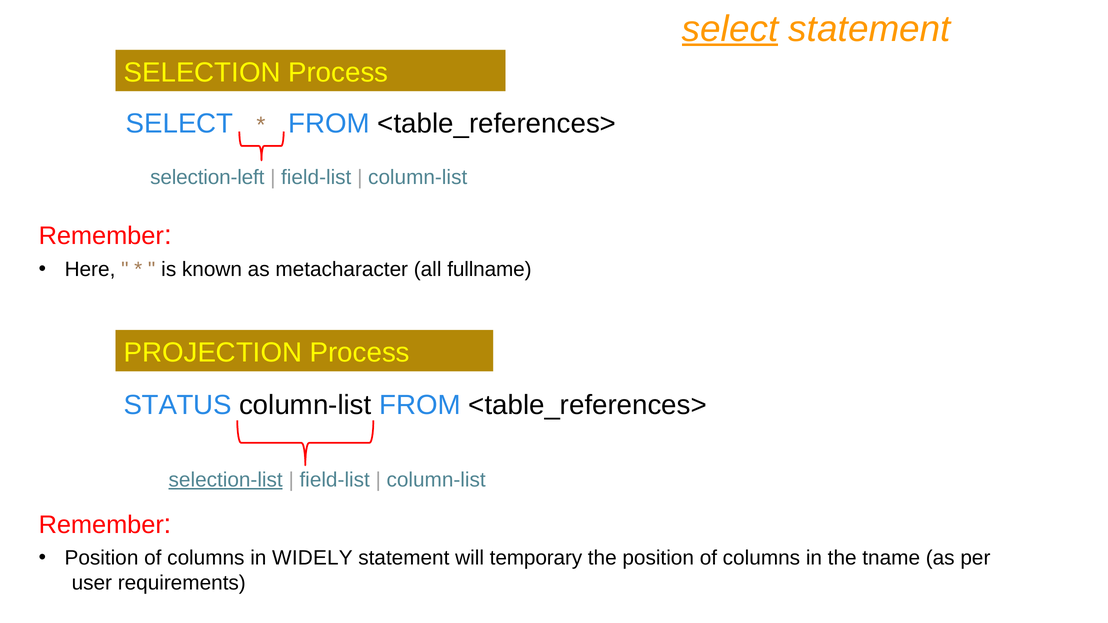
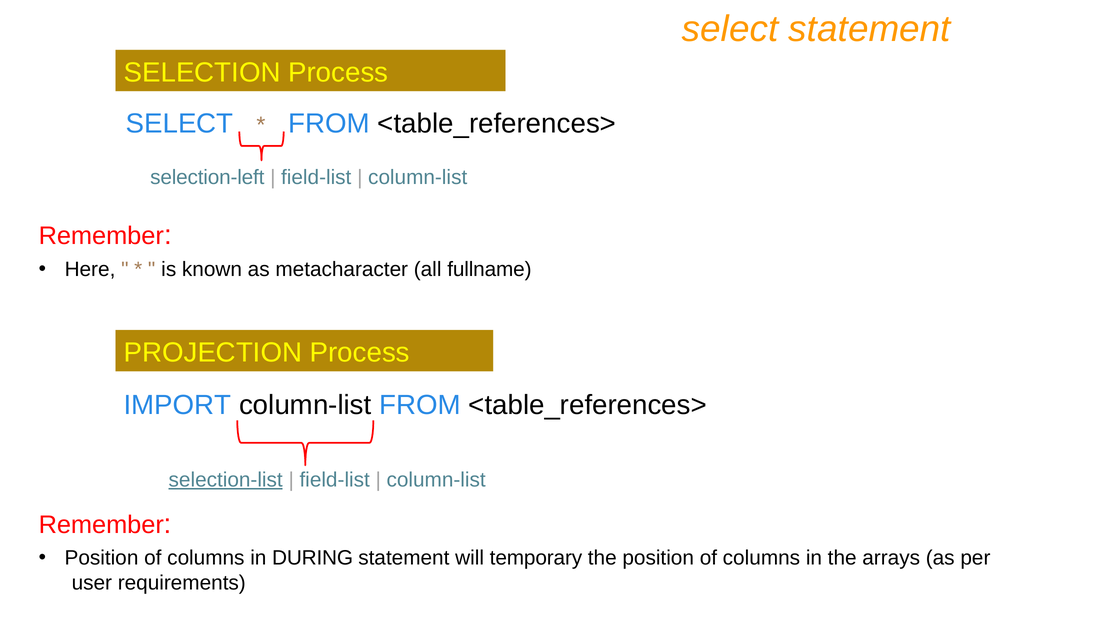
select underline: present -> none (730, 29)
STATUS: STATUS -> IMPORT (178, 405)
WIDELY: WIDELY -> DURING (313, 558)
tname: tname -> arrays (891, 558)
